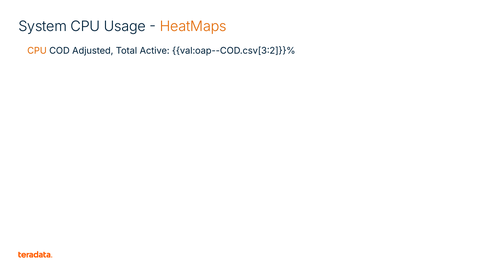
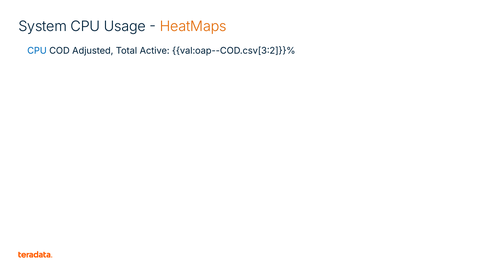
CPU colour: orange -> blue (37, 51)
